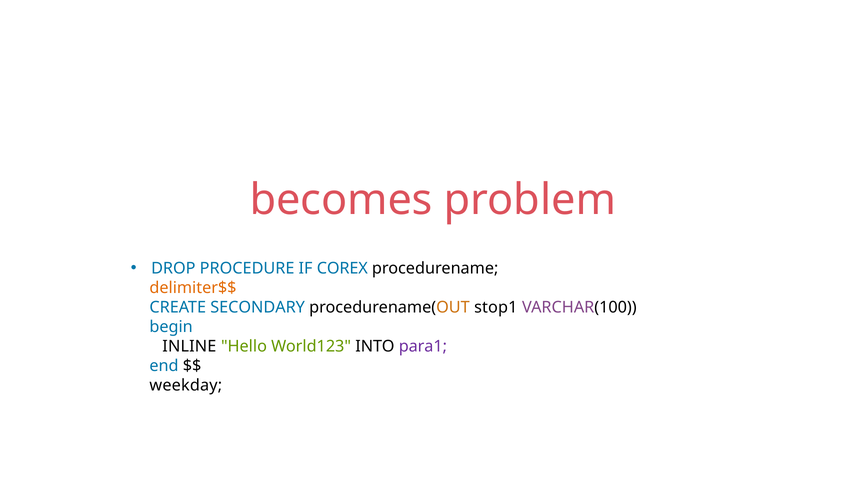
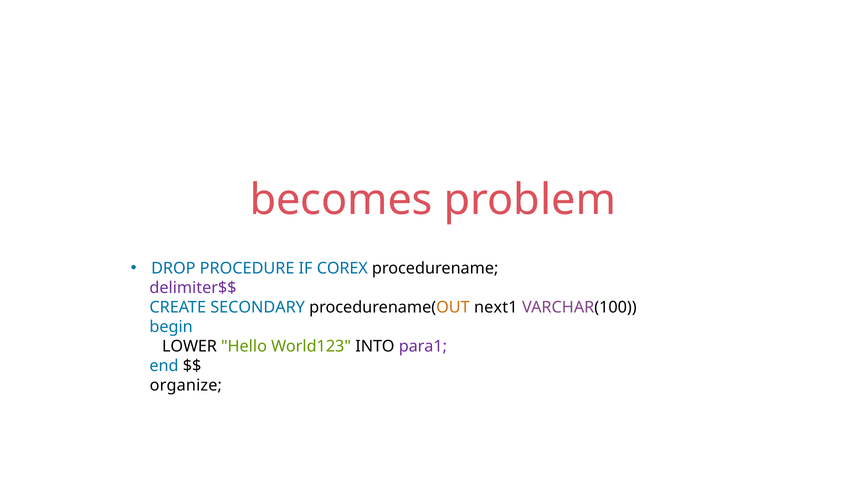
delimiter$$ colour: orange -> purple (193, 288)
stop1: stop1 -> next1 (496, 307)
INLINE: INLINE -> LOWER (190, 346)
weekday: weekday -> organize (186, 385)
